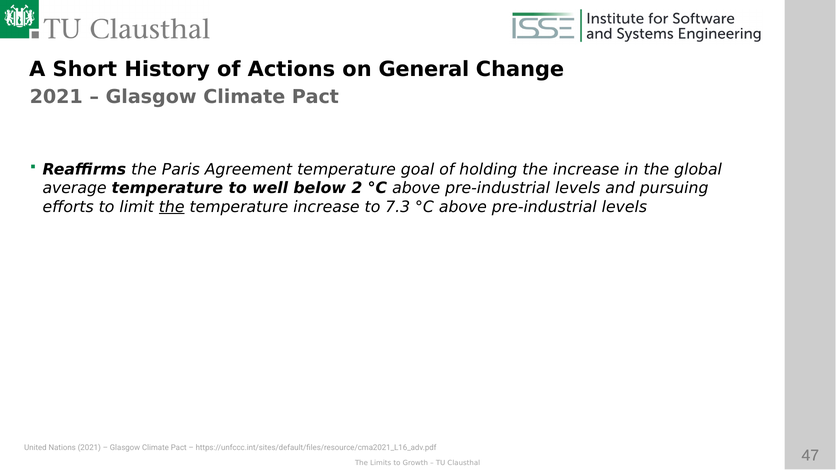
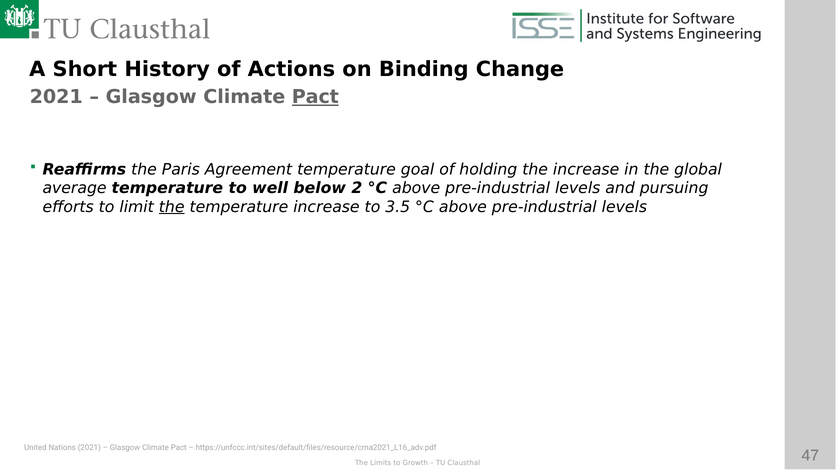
General: General -> Binding (424, 70)
Pact underline: none -> present (315, 97)
7.3: 7.3 -> 3.5 (398, 207)
